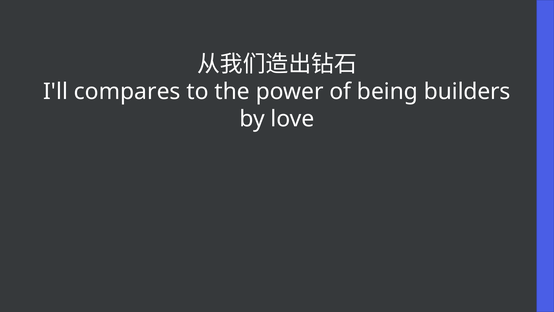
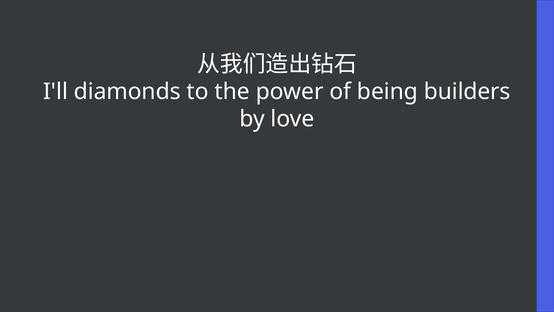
compares: compares -> diamonds (127, 92)
